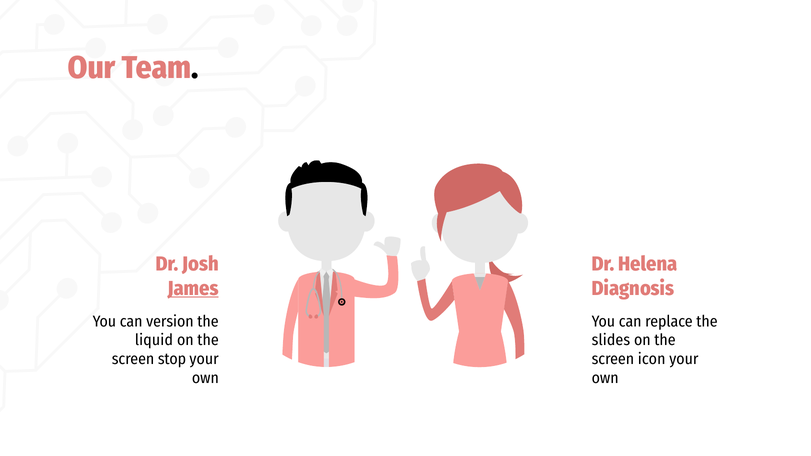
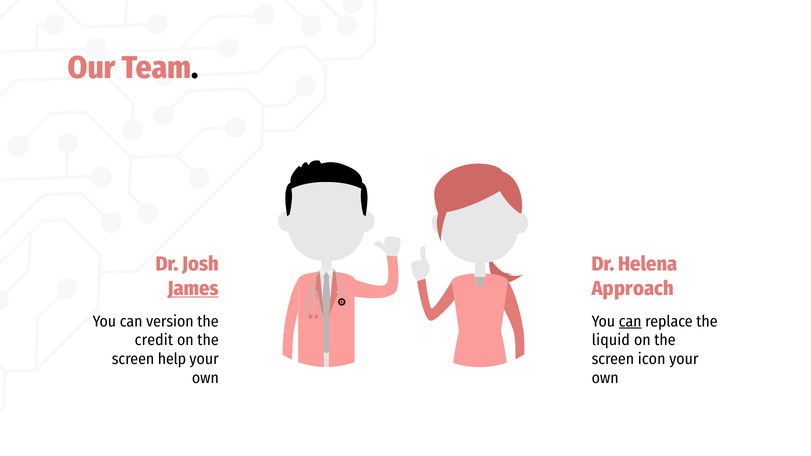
Diagnosis: Diagnosis -> Approach (633, 288)
can underline: none -> present (630, 321)
liquid: liquid -> credit (154, 340)
slides: slides -> liquid (611, 340)
stop: stop -> help (172, 359)
